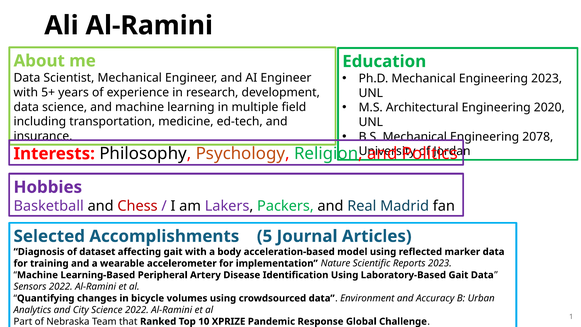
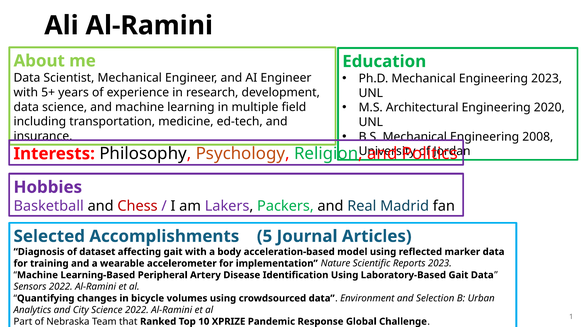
2078: 2078 -> 2008 (538, 137)
Accuracy: Accuracy -> Selection (435, 298)
